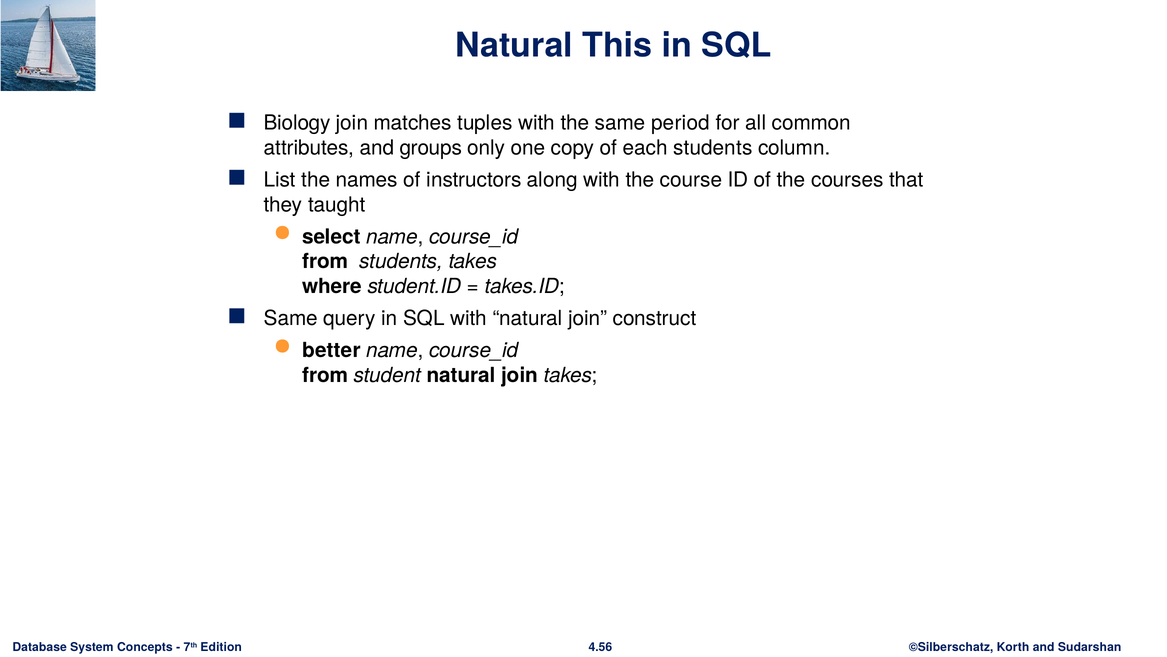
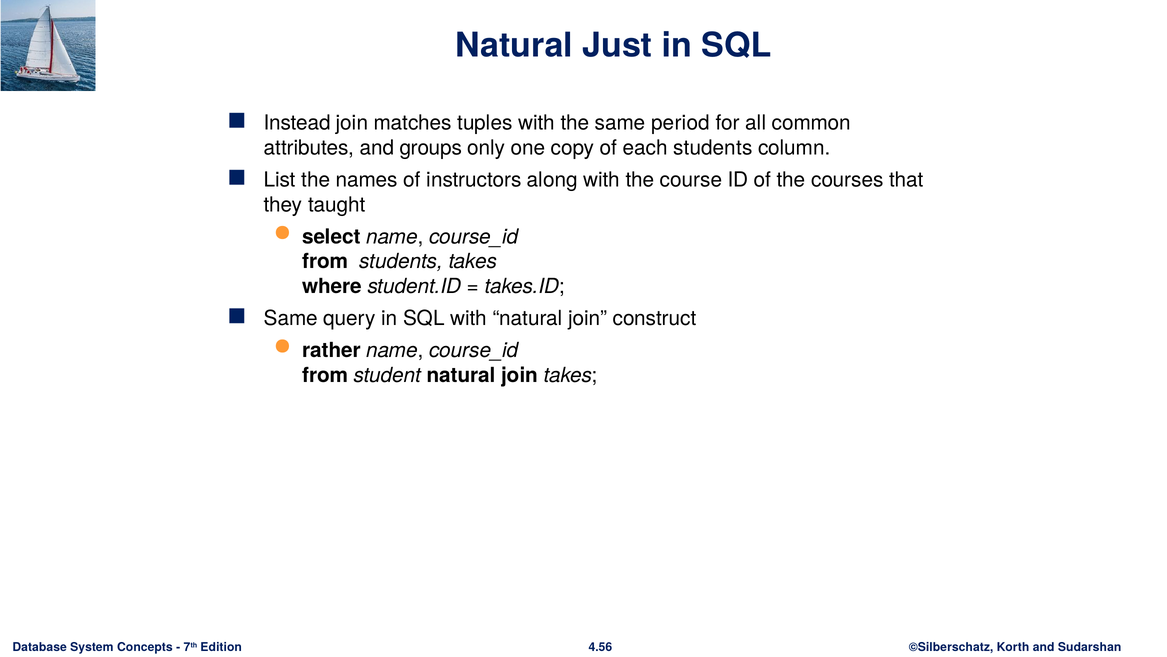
This: This -> Just (617, 46)
Biology: Biology -> Instead (297, 123)
better: better -> rather (332, 350)
